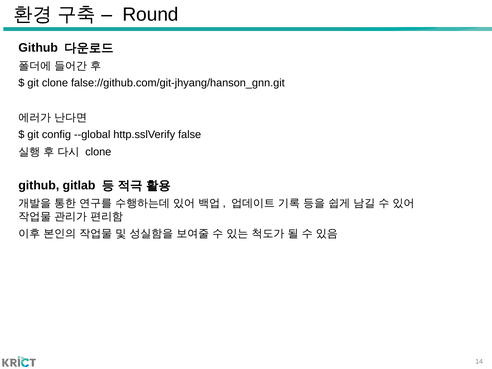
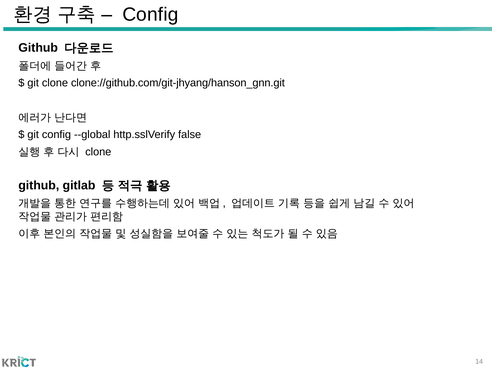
Round: Round -> Config (150, 14)
false://github.com/git-jhyang/hanson_gnn.git: false://github.com/git-jhyang/hanson_gnn.git -> clone://github.com/git-jhyang/hanson_gnn.git (178, 83)
